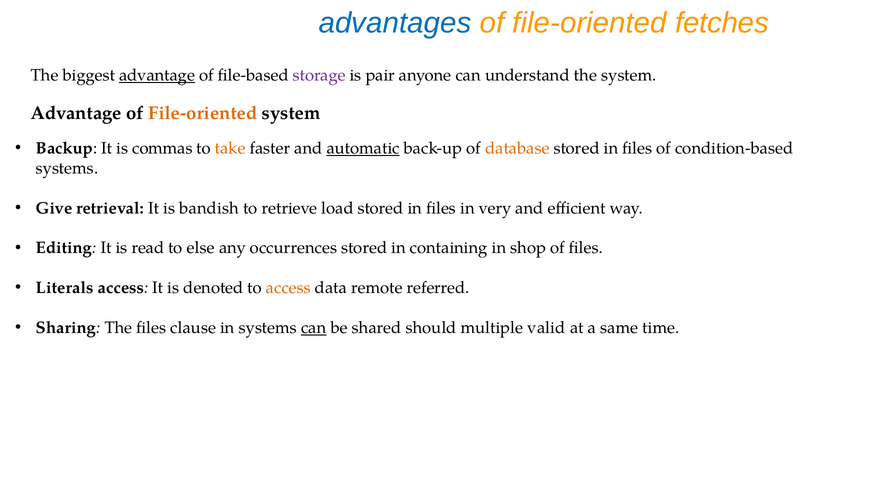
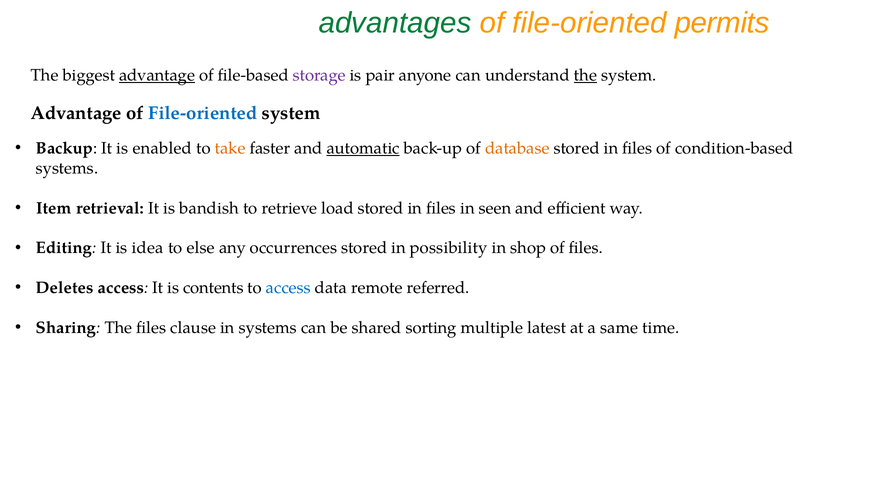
advantages colour: blue -> green (395, 23)
fetches: fetches -> permits (722, 23)
the underline: none -> present (585, 75)
File-oriented colour: orange -> blue (203, 113)
commas: commas -> enabled (162, 148)
Give: Give -> Item (54, 208)
very: very -> seen (495, 208)
read: read -> idea (148, 248)
containing: containing -> possibility (449, 248)
Literals: Literals -> Deletes (65, 288)
denoted: denoted -> contents (213, 288)
access colour: orange -> blue (288, 288)
can underline: present -> none (314, 328)
should: should -> sorting (431, 328)
valid: valid -> latest (547, 328)
